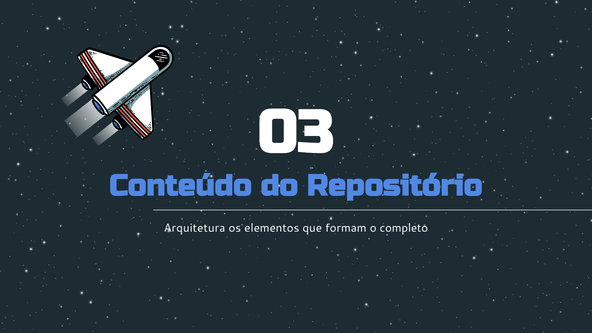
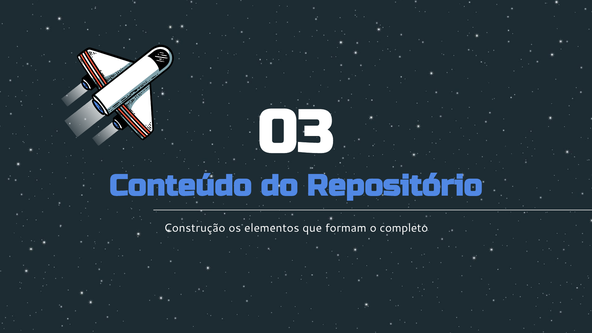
Arquitetura: Arquitetura -> Construção (195, 228)
